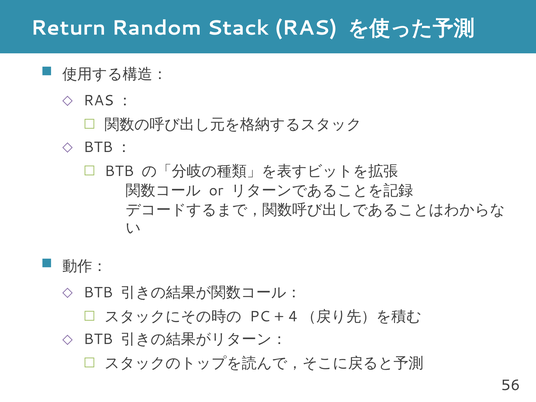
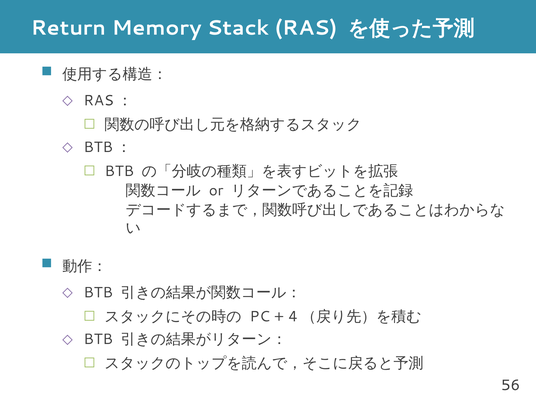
Random: Random -> Memory (157, 28)
